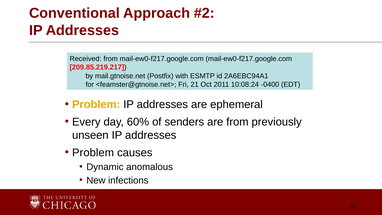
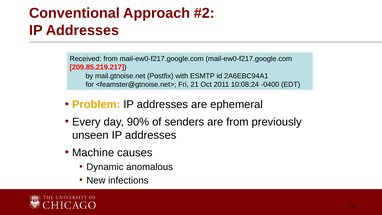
60%: 60% -> 90% (138, 122)
Problem: Problem -> Machine (93, 152)
